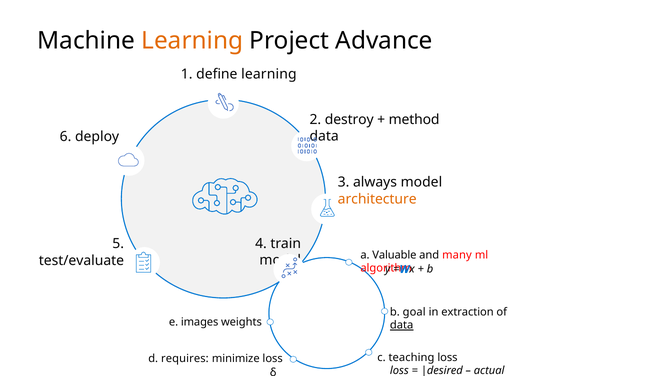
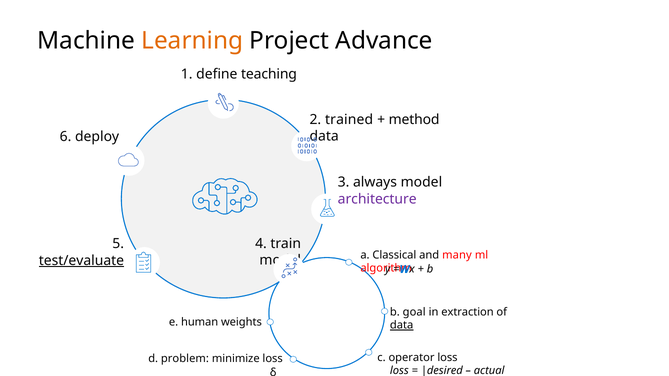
define learning: learning -> teaching (269, 74)
destroy: destroy -> trained (349, 120)
architecture colour: orange -> purple (377, 199)
test/evaluate underline: none -> present (81, 261)
Valuable: Valuable -> Classical (394, 255)
images: images -> human (200, 323)
teaching: teaching -> operator (412, 358)
requires: requires -> problem (185, 359)
